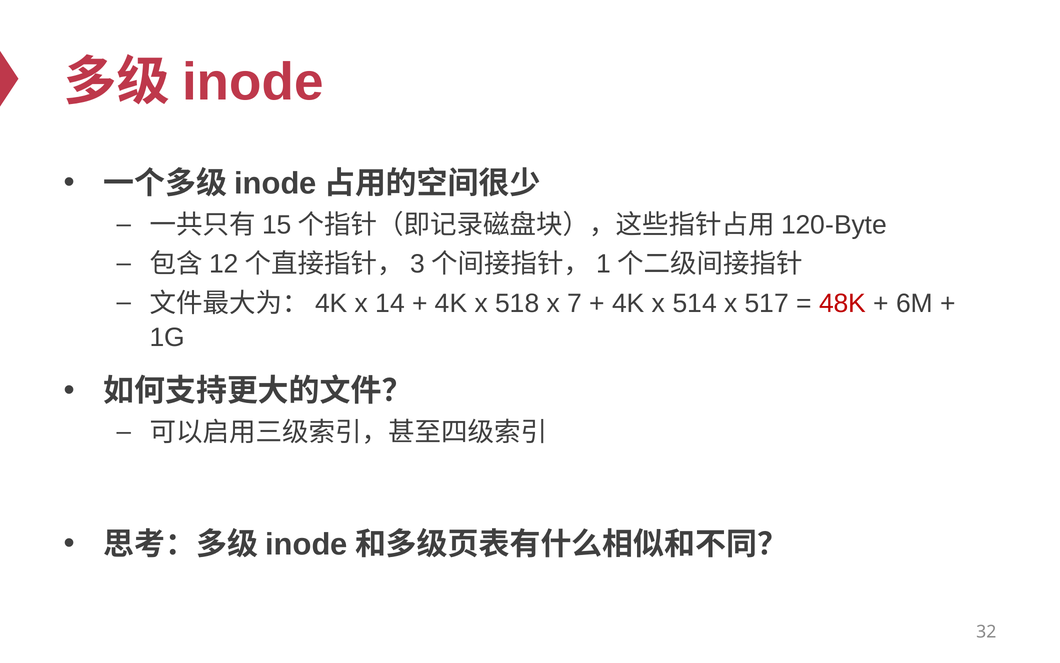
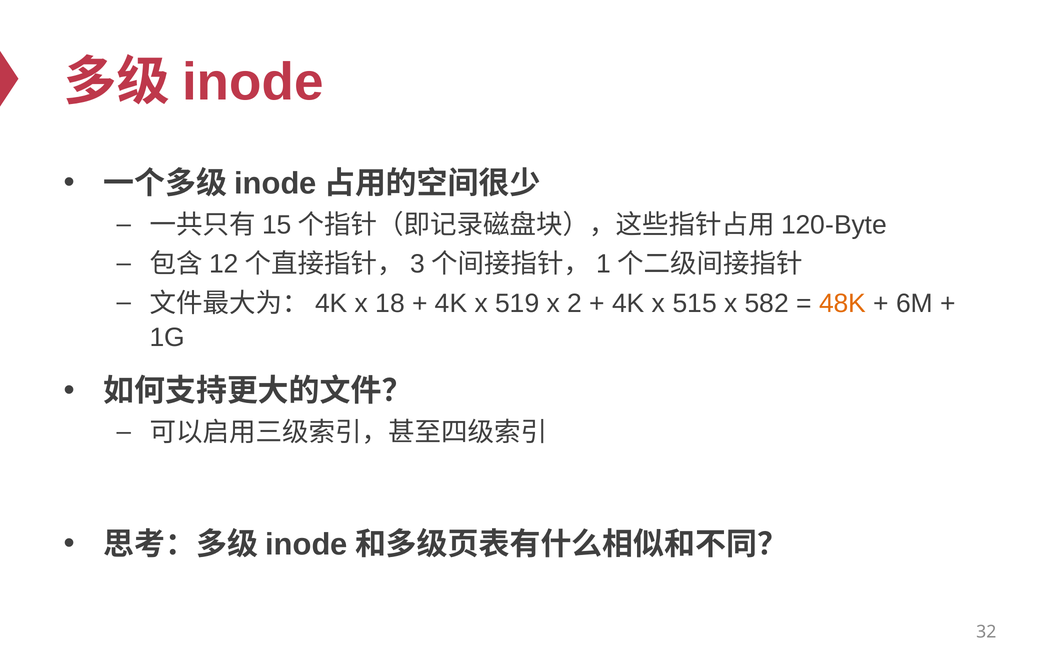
14: 14 -> 18 (390, 303)
518: 518 -> 519 (517, 303)
7: 7 -> 2 (575, 303)
514: 514 -> 515 (695, 303)
517: 517 -> 582 (767, 303)
48K colour: red -> orange (843, 303)
